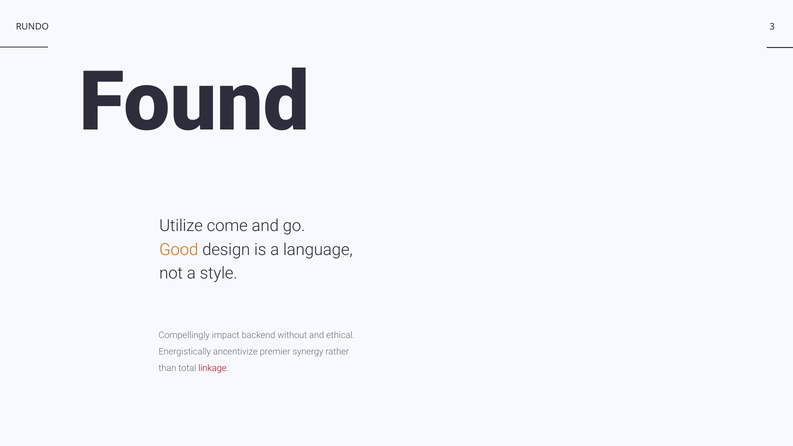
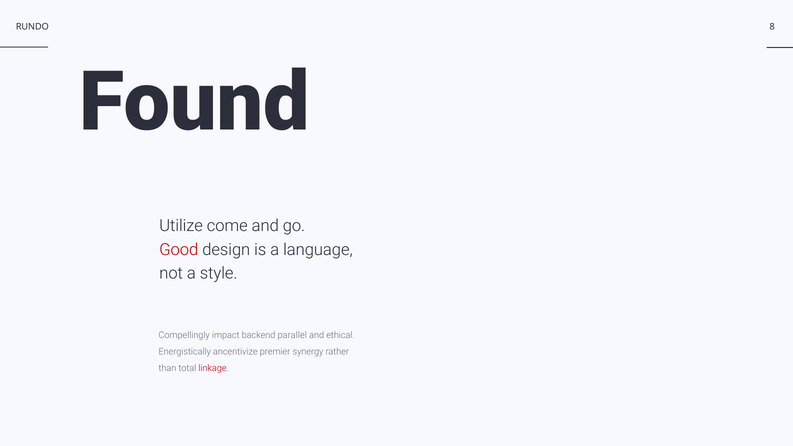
3: 3 -> 8 (772, 27)
Good colour: orange -> red (179, 250)
without: without -> parallel (292, 335)
